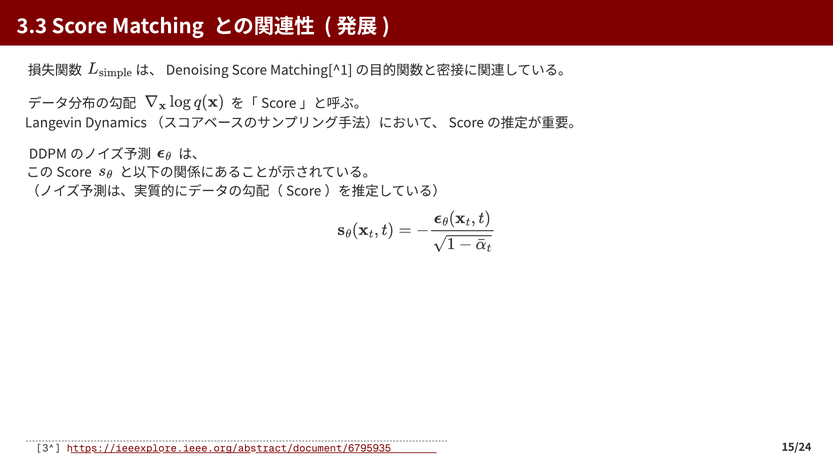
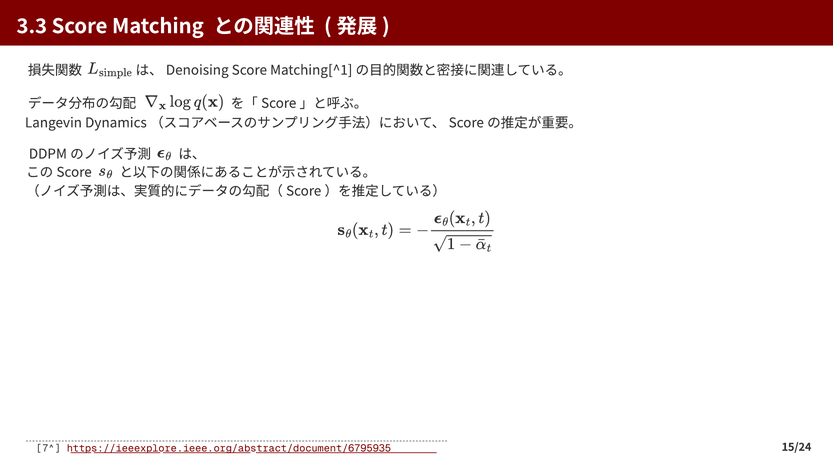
3^: 3^ -> 7^ (48, 449)
